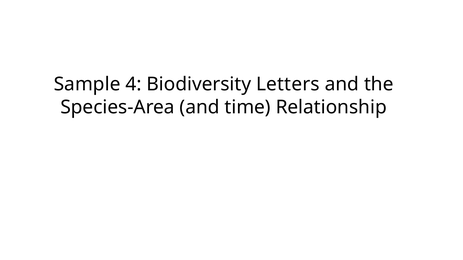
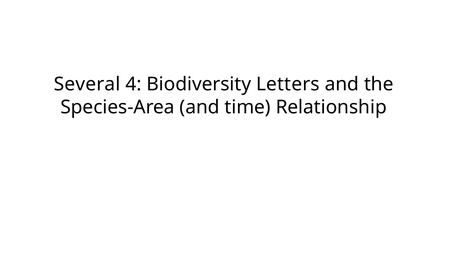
Sample: Sample -> Several (87, 84)
